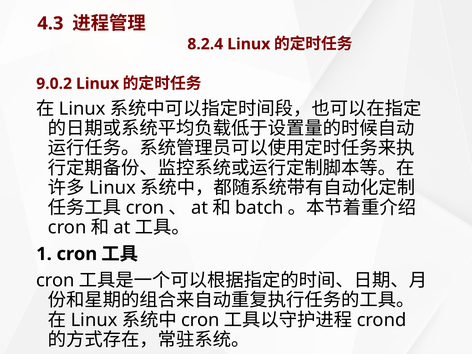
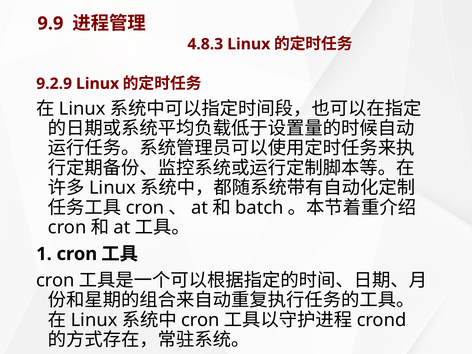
4.3: 4.3 -> 9.9 (50, 23)
8.2.4: 8.2.4 -> 4.8.3 (205, 44)
9.0.2: 9.0.2 -> 9.2.9 (54, 84)
